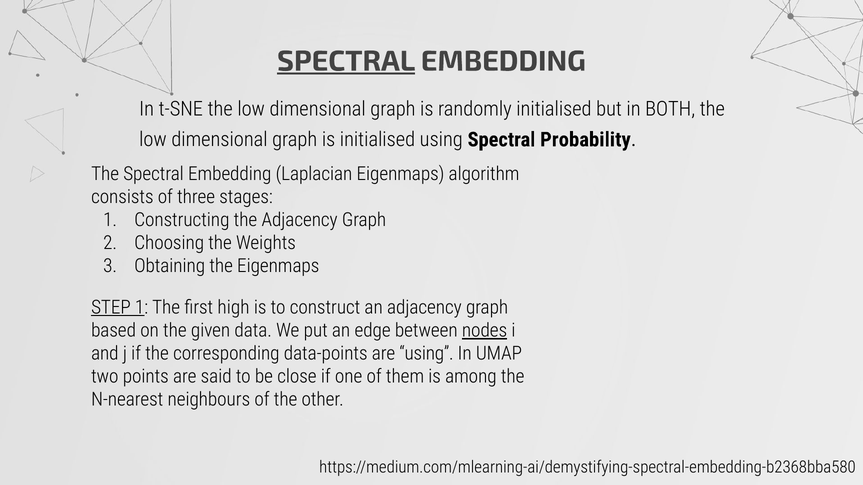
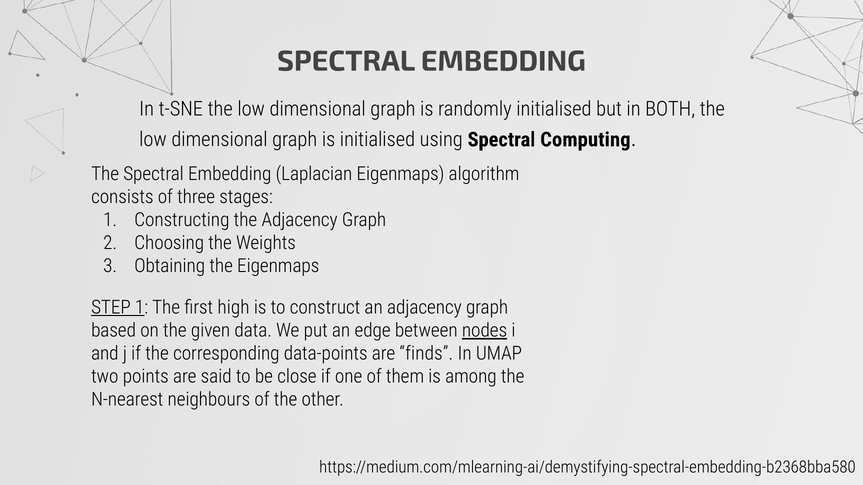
SPECTRAL underline: present -> none (346, 61)
Probability: Probability -> Computing (585, 140)
are using: using -> finds (426, 354)
